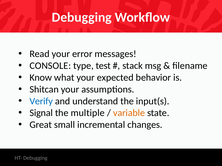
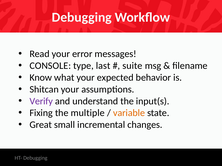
test: test -> last (103, 66)
stack: stack -> suite (132, 66)
Verify colour: blue -> purple (41, 101)
Signal: Signal -> Fixing (41, 113)
